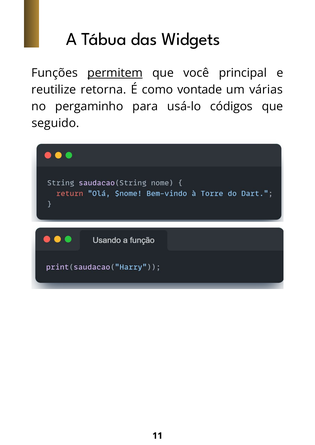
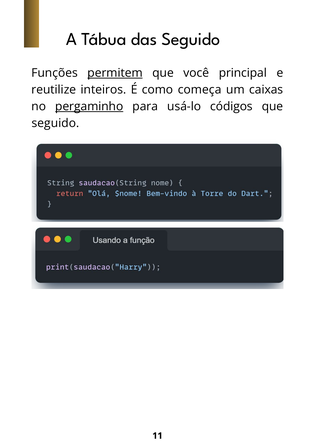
das Widgets: Widgets -> Seguido (191, 39)
retorna: retorna -> inteiros (103, 90)
vontade: vontade -> começa (200, 90)
várias: várias -> caixas (266, 90)
pergaminho underline: none -> present (89, 107)
